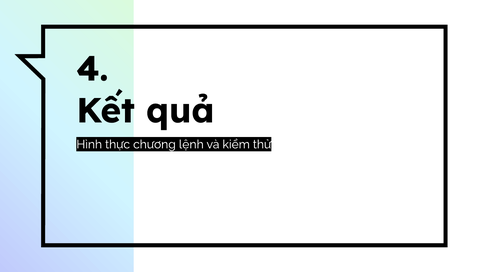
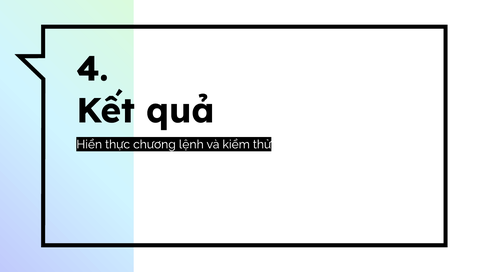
Hình: Hình -> Hiển (89, 145)
